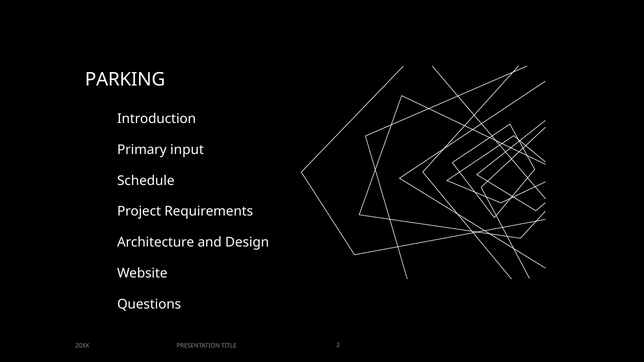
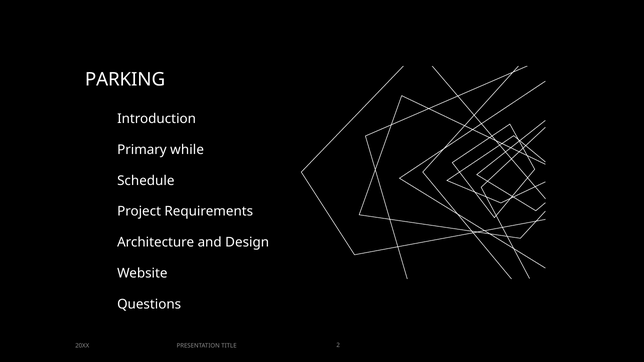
input: input -> while (187, 150)
